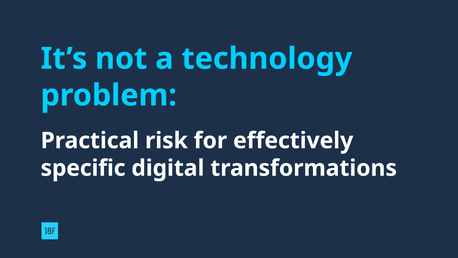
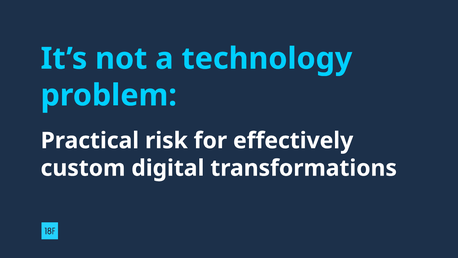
specific: specific -> custom (83, 168)
